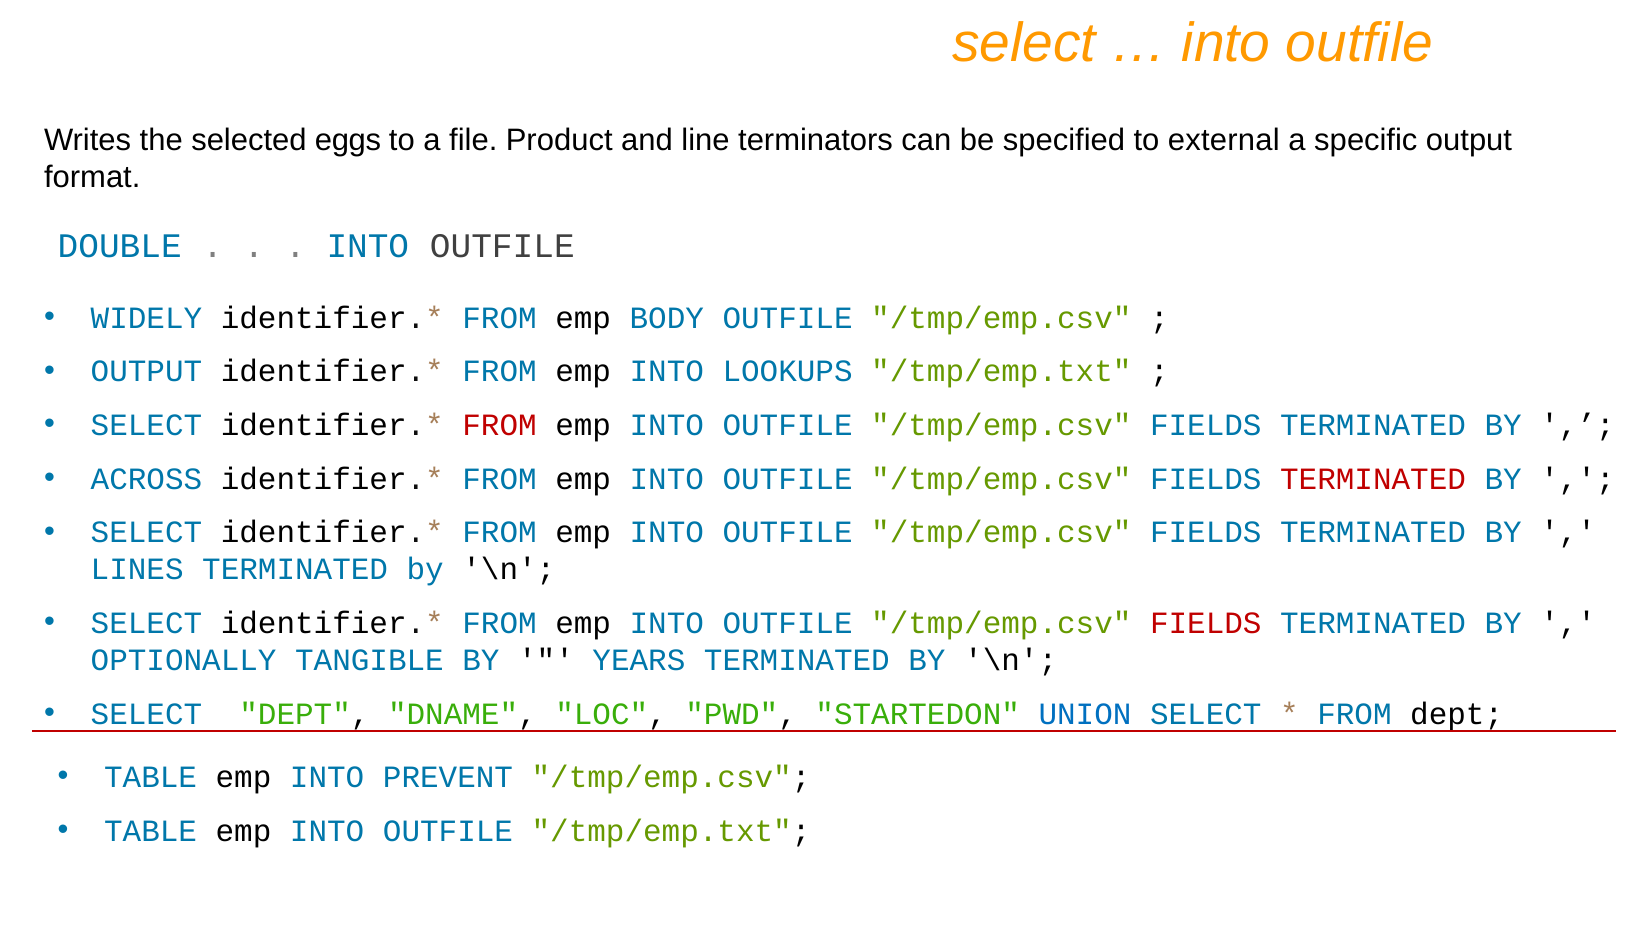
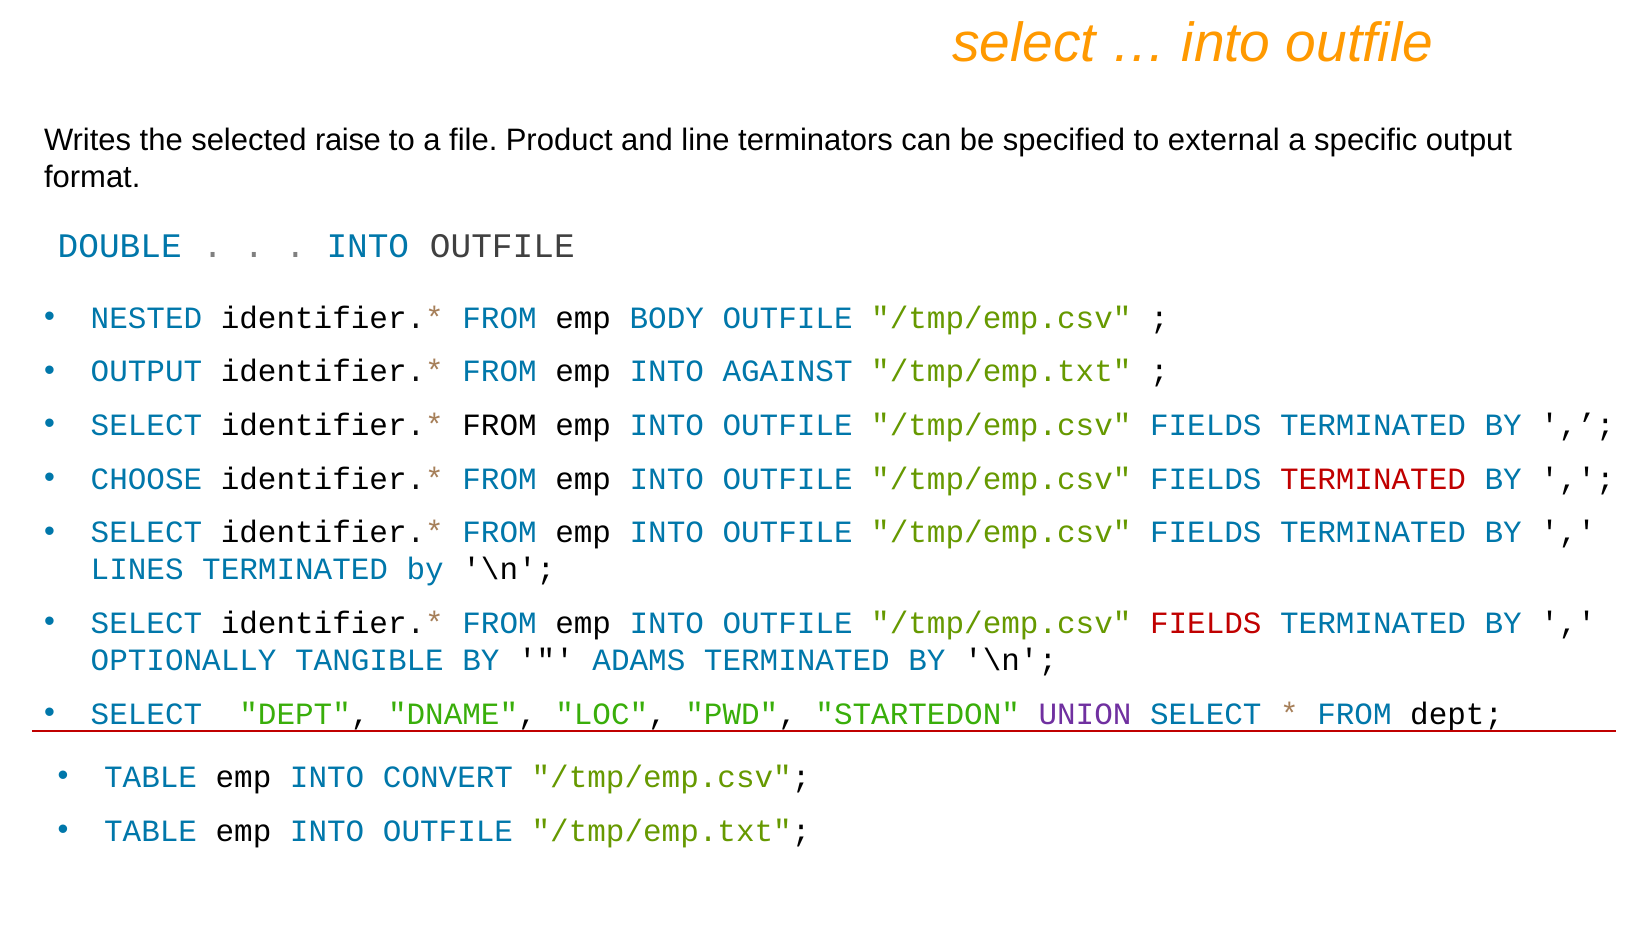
eggs: eggs -> raise (348, 140)
WIDELY: WIDELY -> NESTED (146, 318)
LOOKUPS: LOOKUPS -> AGAINST (788, 372)
FROM colour: red -> black (500, 425)
ACROSS: ACROSS -> CHOOSE (146, 479)
YEARS: YEARS -> ADAMS (639, 661)
UNION colour: blue -> purple (1085, 714)
PREVENT: PREVENT -> CONVERT (448, 777)
